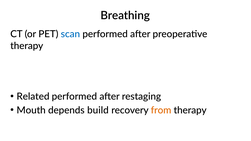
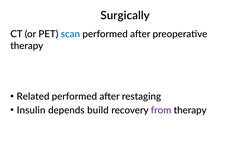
Breathing: Breathing -> Surgically (125, 16)
Mouth: Mouth -> Insulin (31, 110)
from colour: orange -> purple (161, 110)
